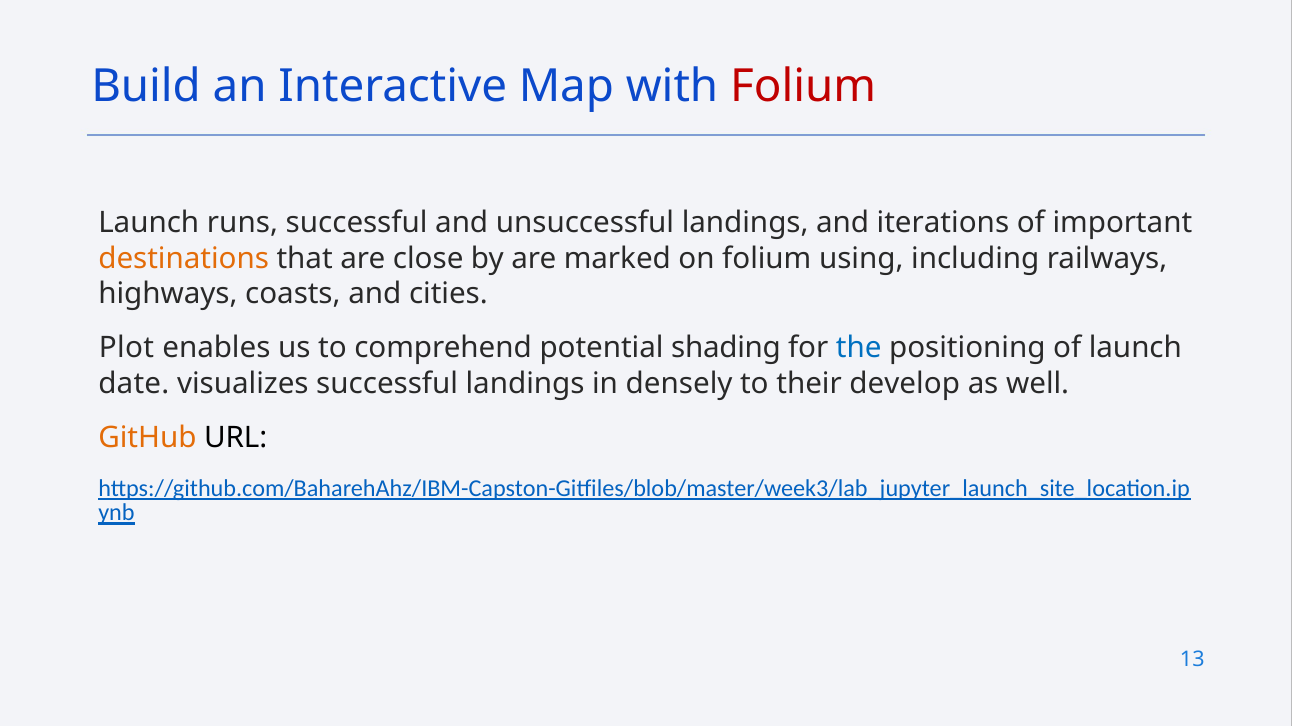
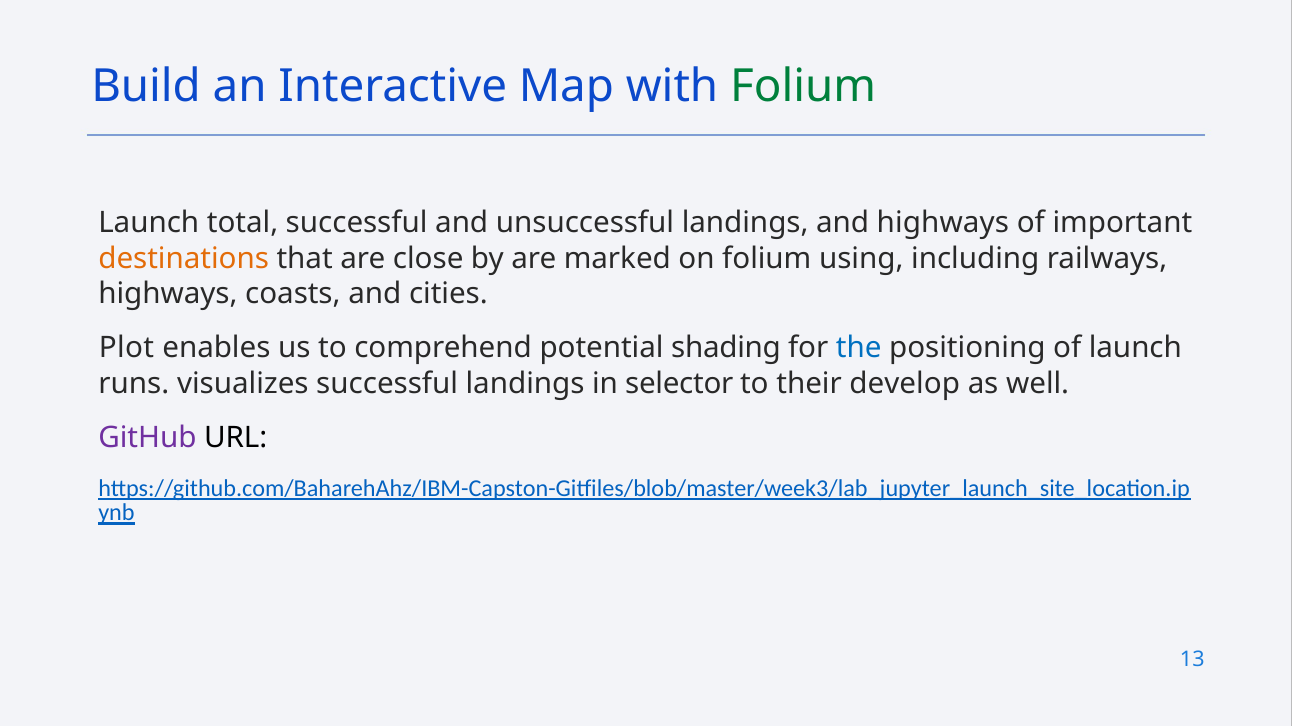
Folium colour: red -> green (803, 86)
runs: runs -> total (243, 223)
and iterations: iterations -> highways (943, 223)
date: date -> runs (134, 384)
densely: densely -> selector (679, 384)
GitHub colour: orange -> purple (147, 438)
